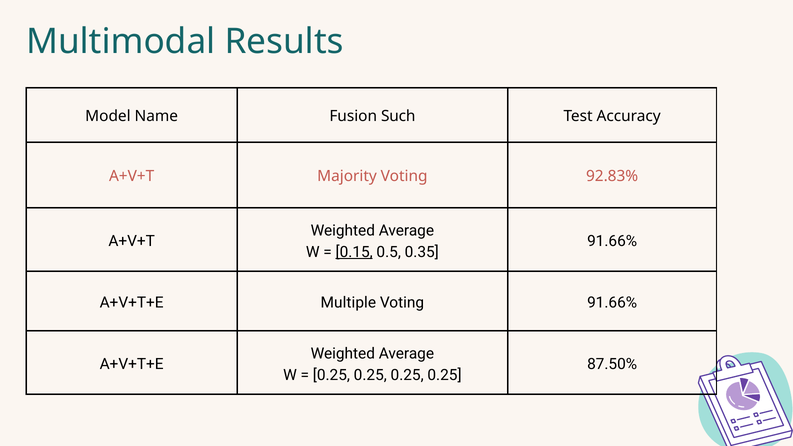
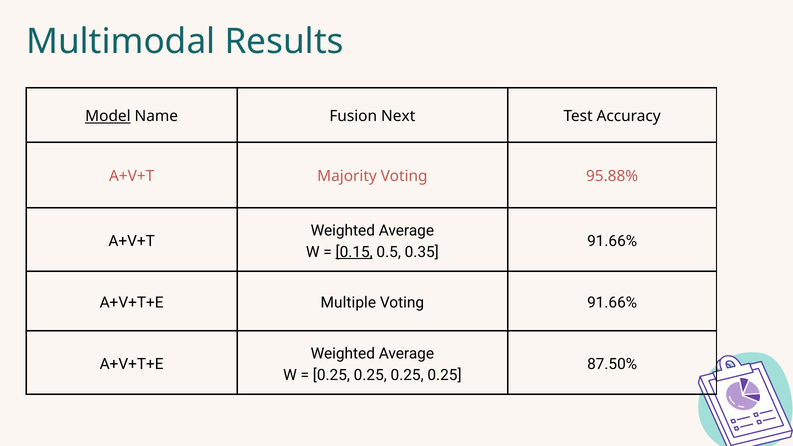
Model underline: none -> present (108, 116)
Such: Such -> Next (398, 116)
92.83%: 92.83% -> 95.88% (612, 176)
